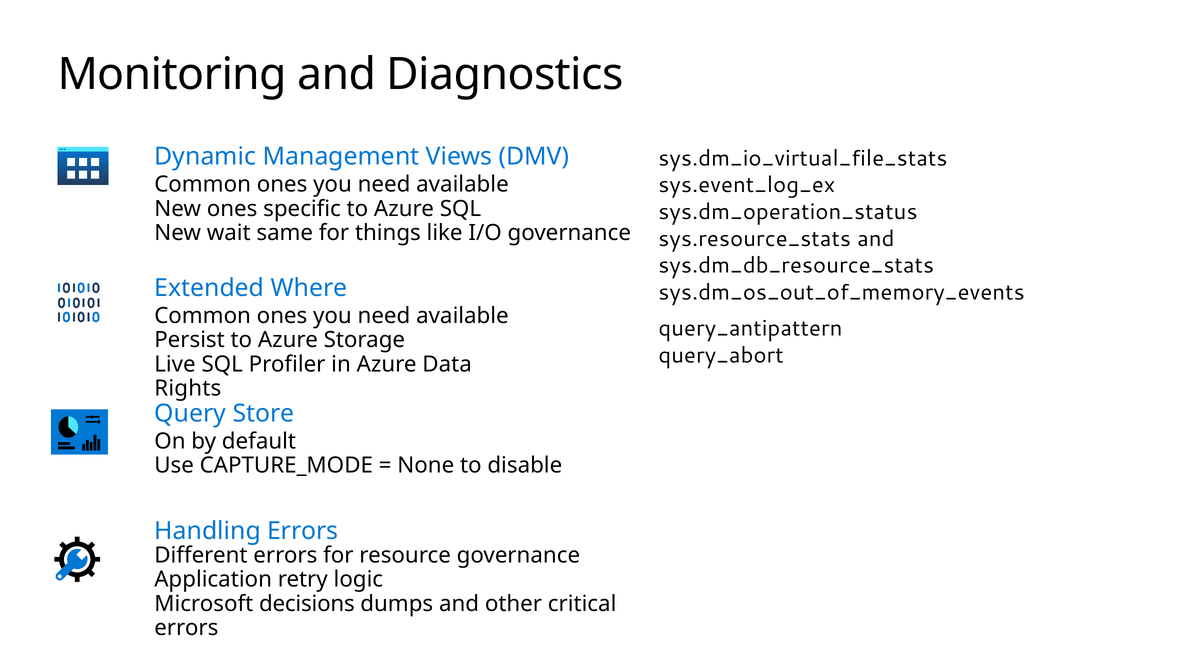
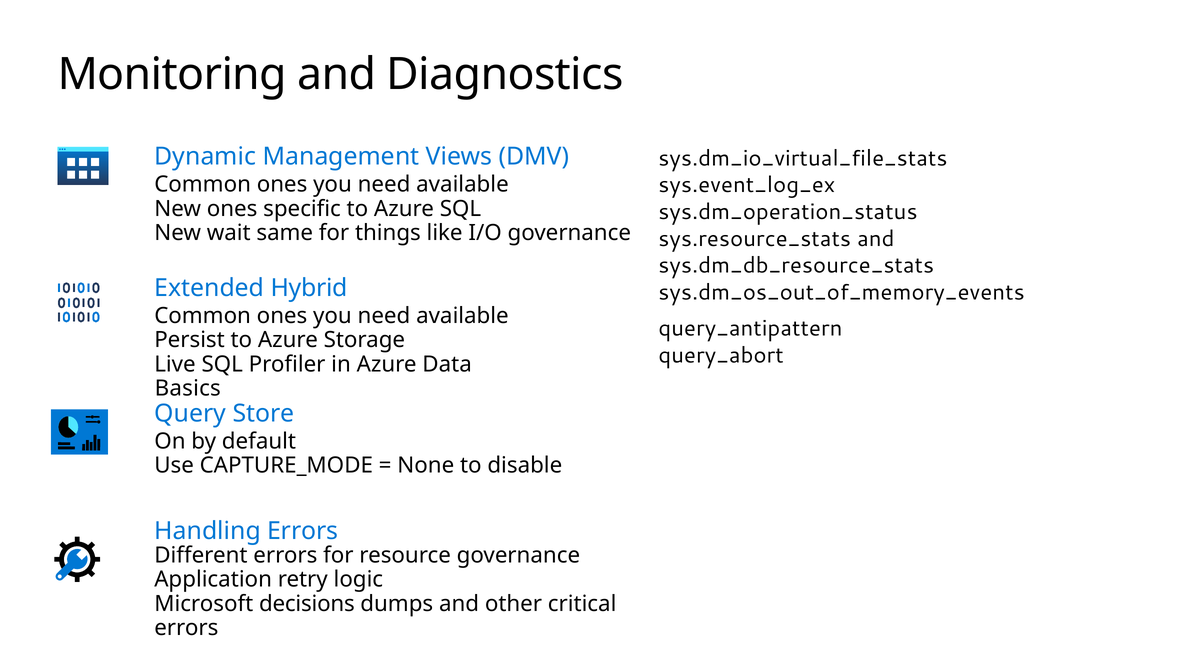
Where: Where -> Hybrid (309, 288)
Rights: Rights -> Basics (188, 388)
